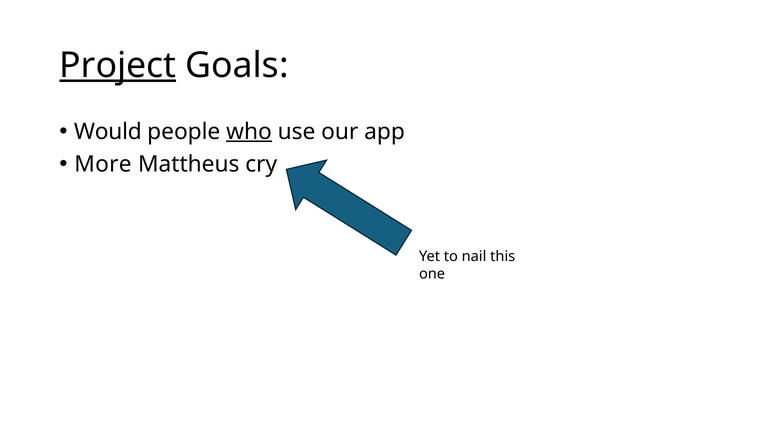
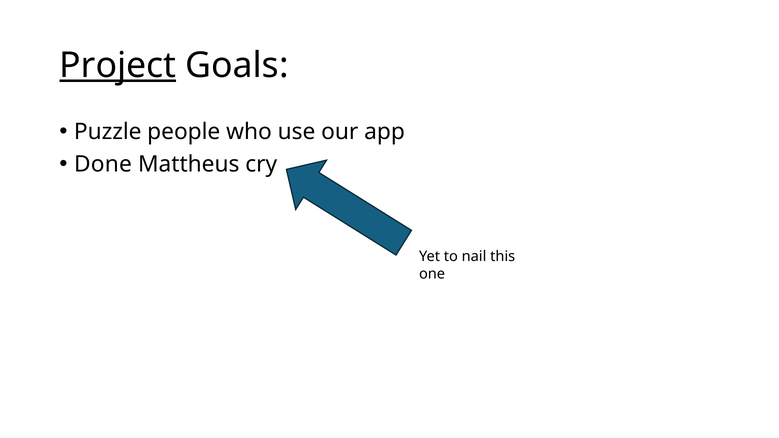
Would: Would -> Puzzle (108, 132)
who underline: present -> none (249, 132)
More: More -> Done (103, 164)
